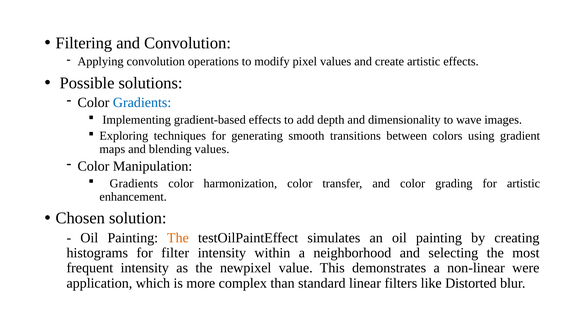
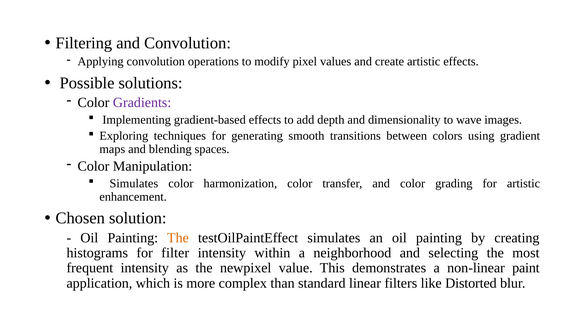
Gradients colour: blue -> purple (142, 103)
blending values: values -> spaces (212, 149)
Gradients: Gradients -> Simulates (134, 184)
were: were -> paint (526, 268)
